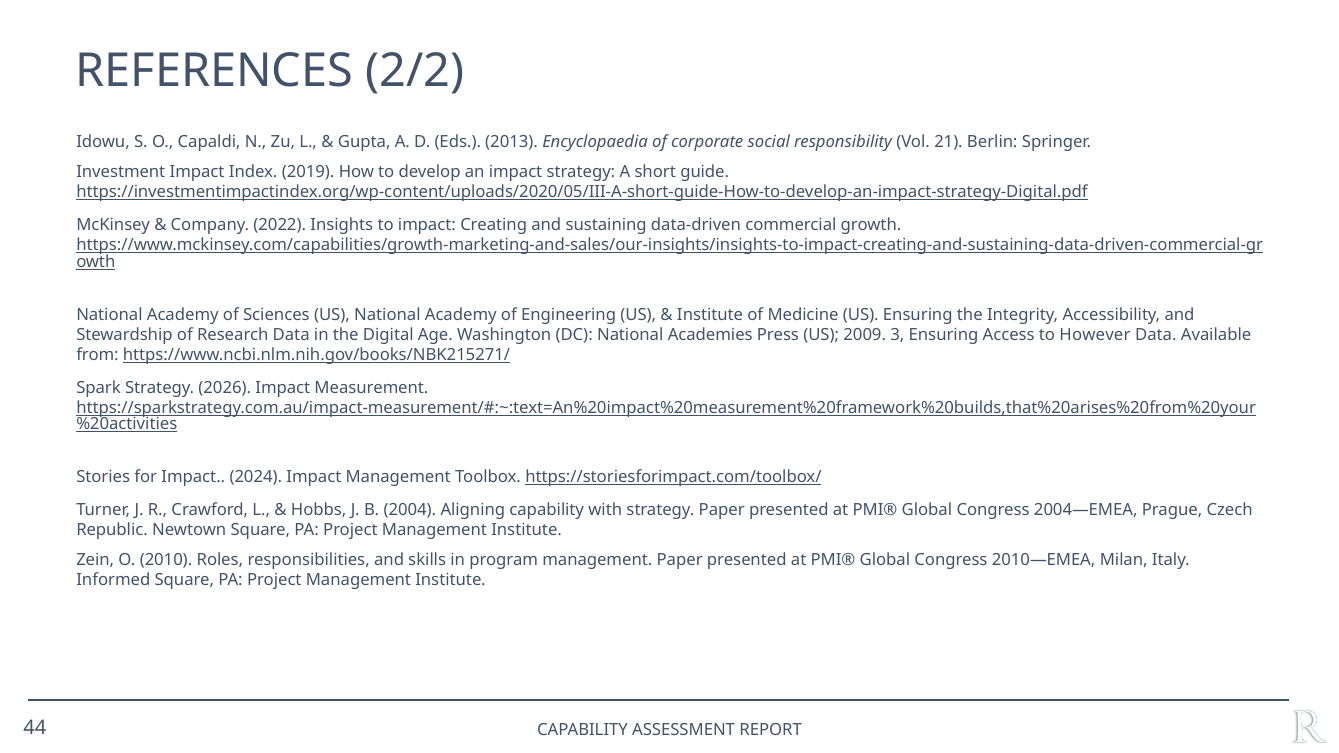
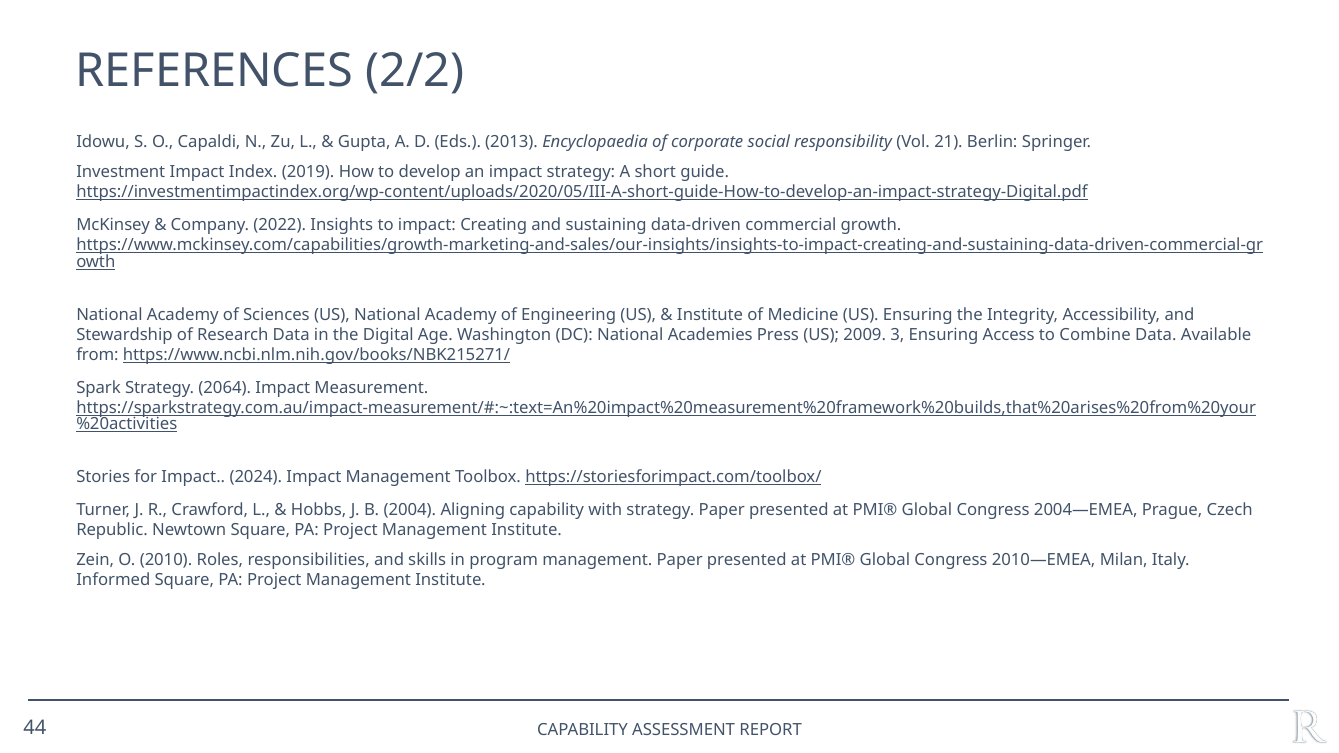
However: However -> Combine (1095, 335)
2026: 2026 -> 2064 (225, 388)
